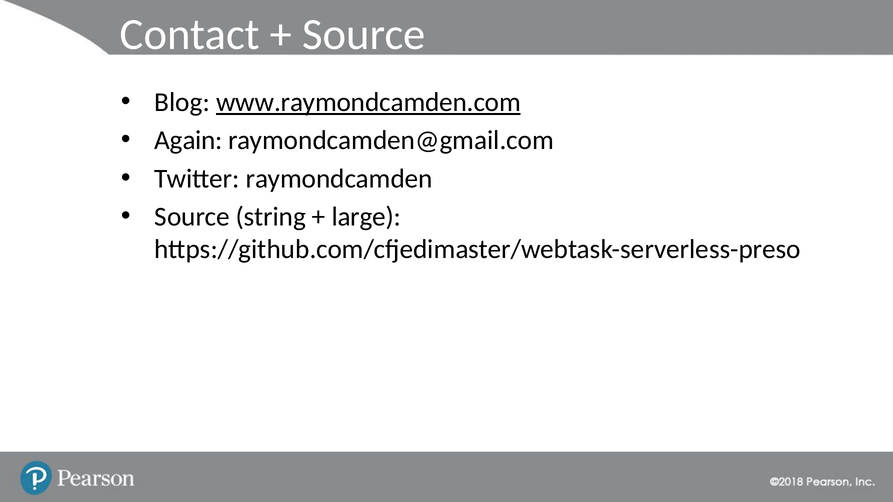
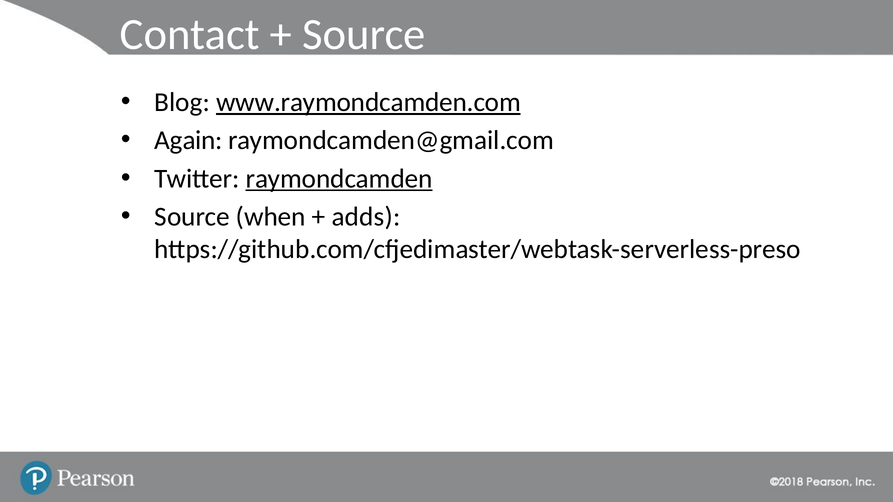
raymondcamden underline: none -> present (339, 179)
string: string -> when (271, 217)
large: large -> adds (366, 217)
